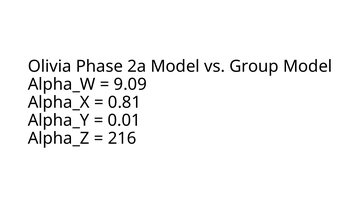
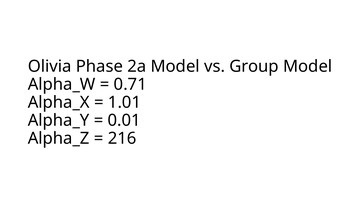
9.09: 9.09 -> 0.71 (130, 84)
0.81: 0.81 -> 1.01 (125, 102)
